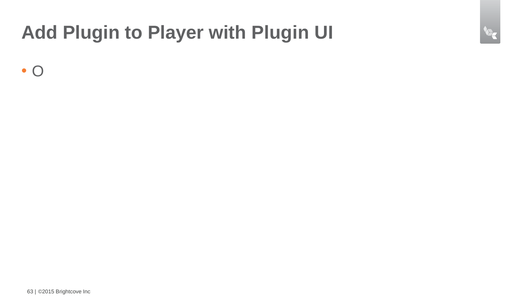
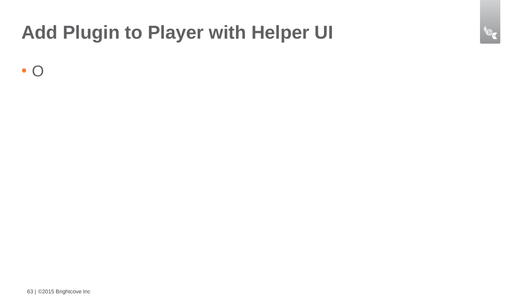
with Plugin: Plugin -> Helper (280, 33)
